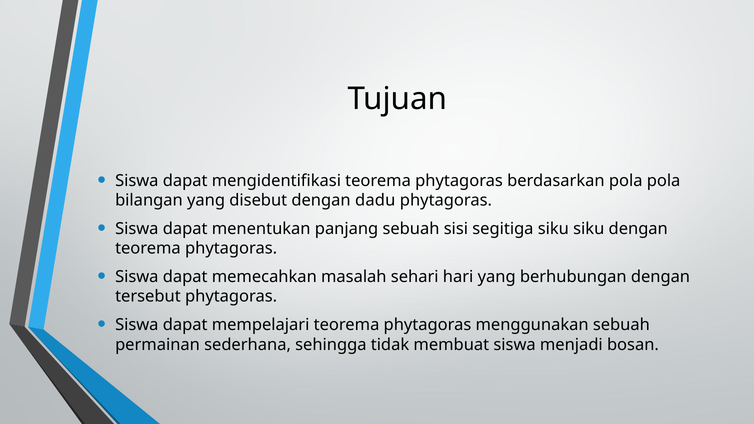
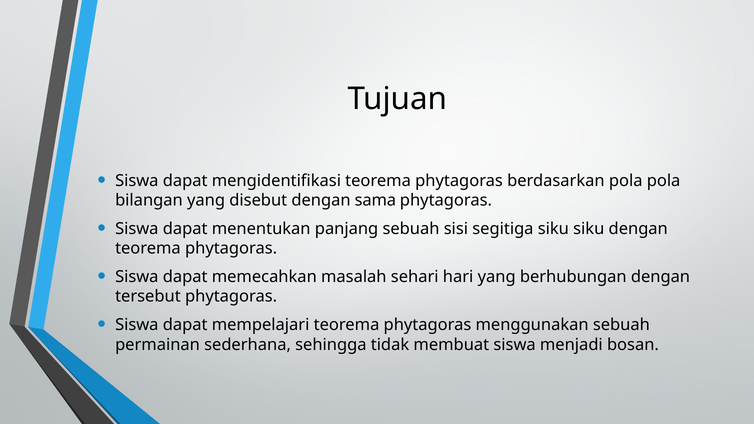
dadu: dadu -> sama (375, 200)
